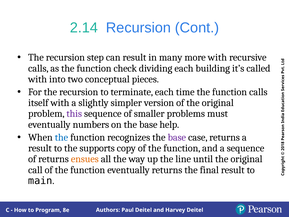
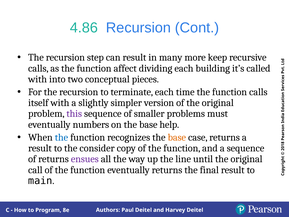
2.14: 2.14 -> 4.86 (84, 28)
more with: with -> keep (217, 57)
check: check -> affect (125, 68)
base colour: purple -> orange (177, 137)
supports: supports -> consider (97, 148)
ensues colour: orange -> purple (85, 159)
